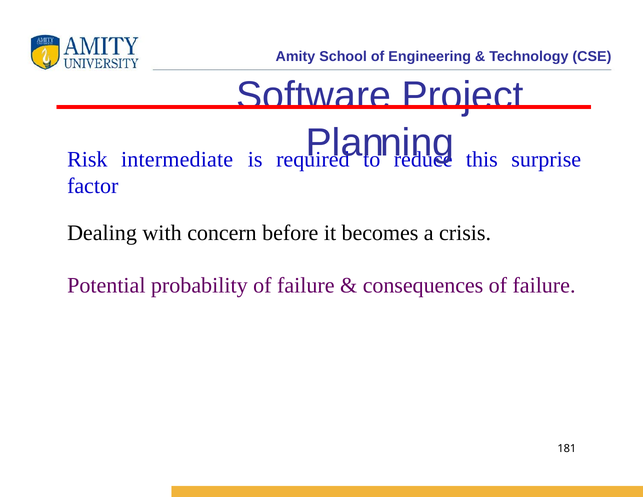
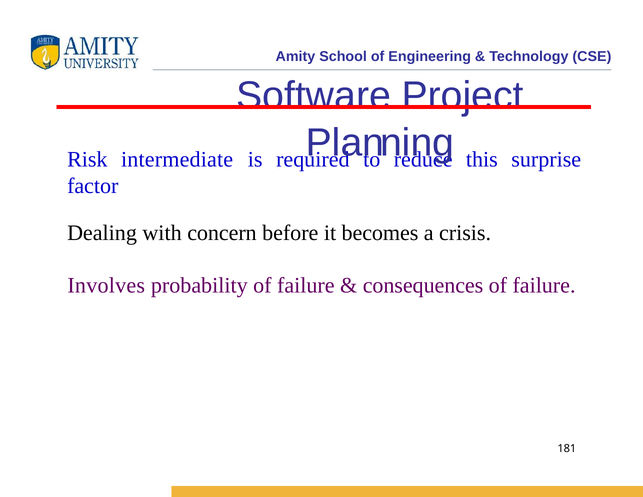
Potential: Potential -> Involves (106, 285)
